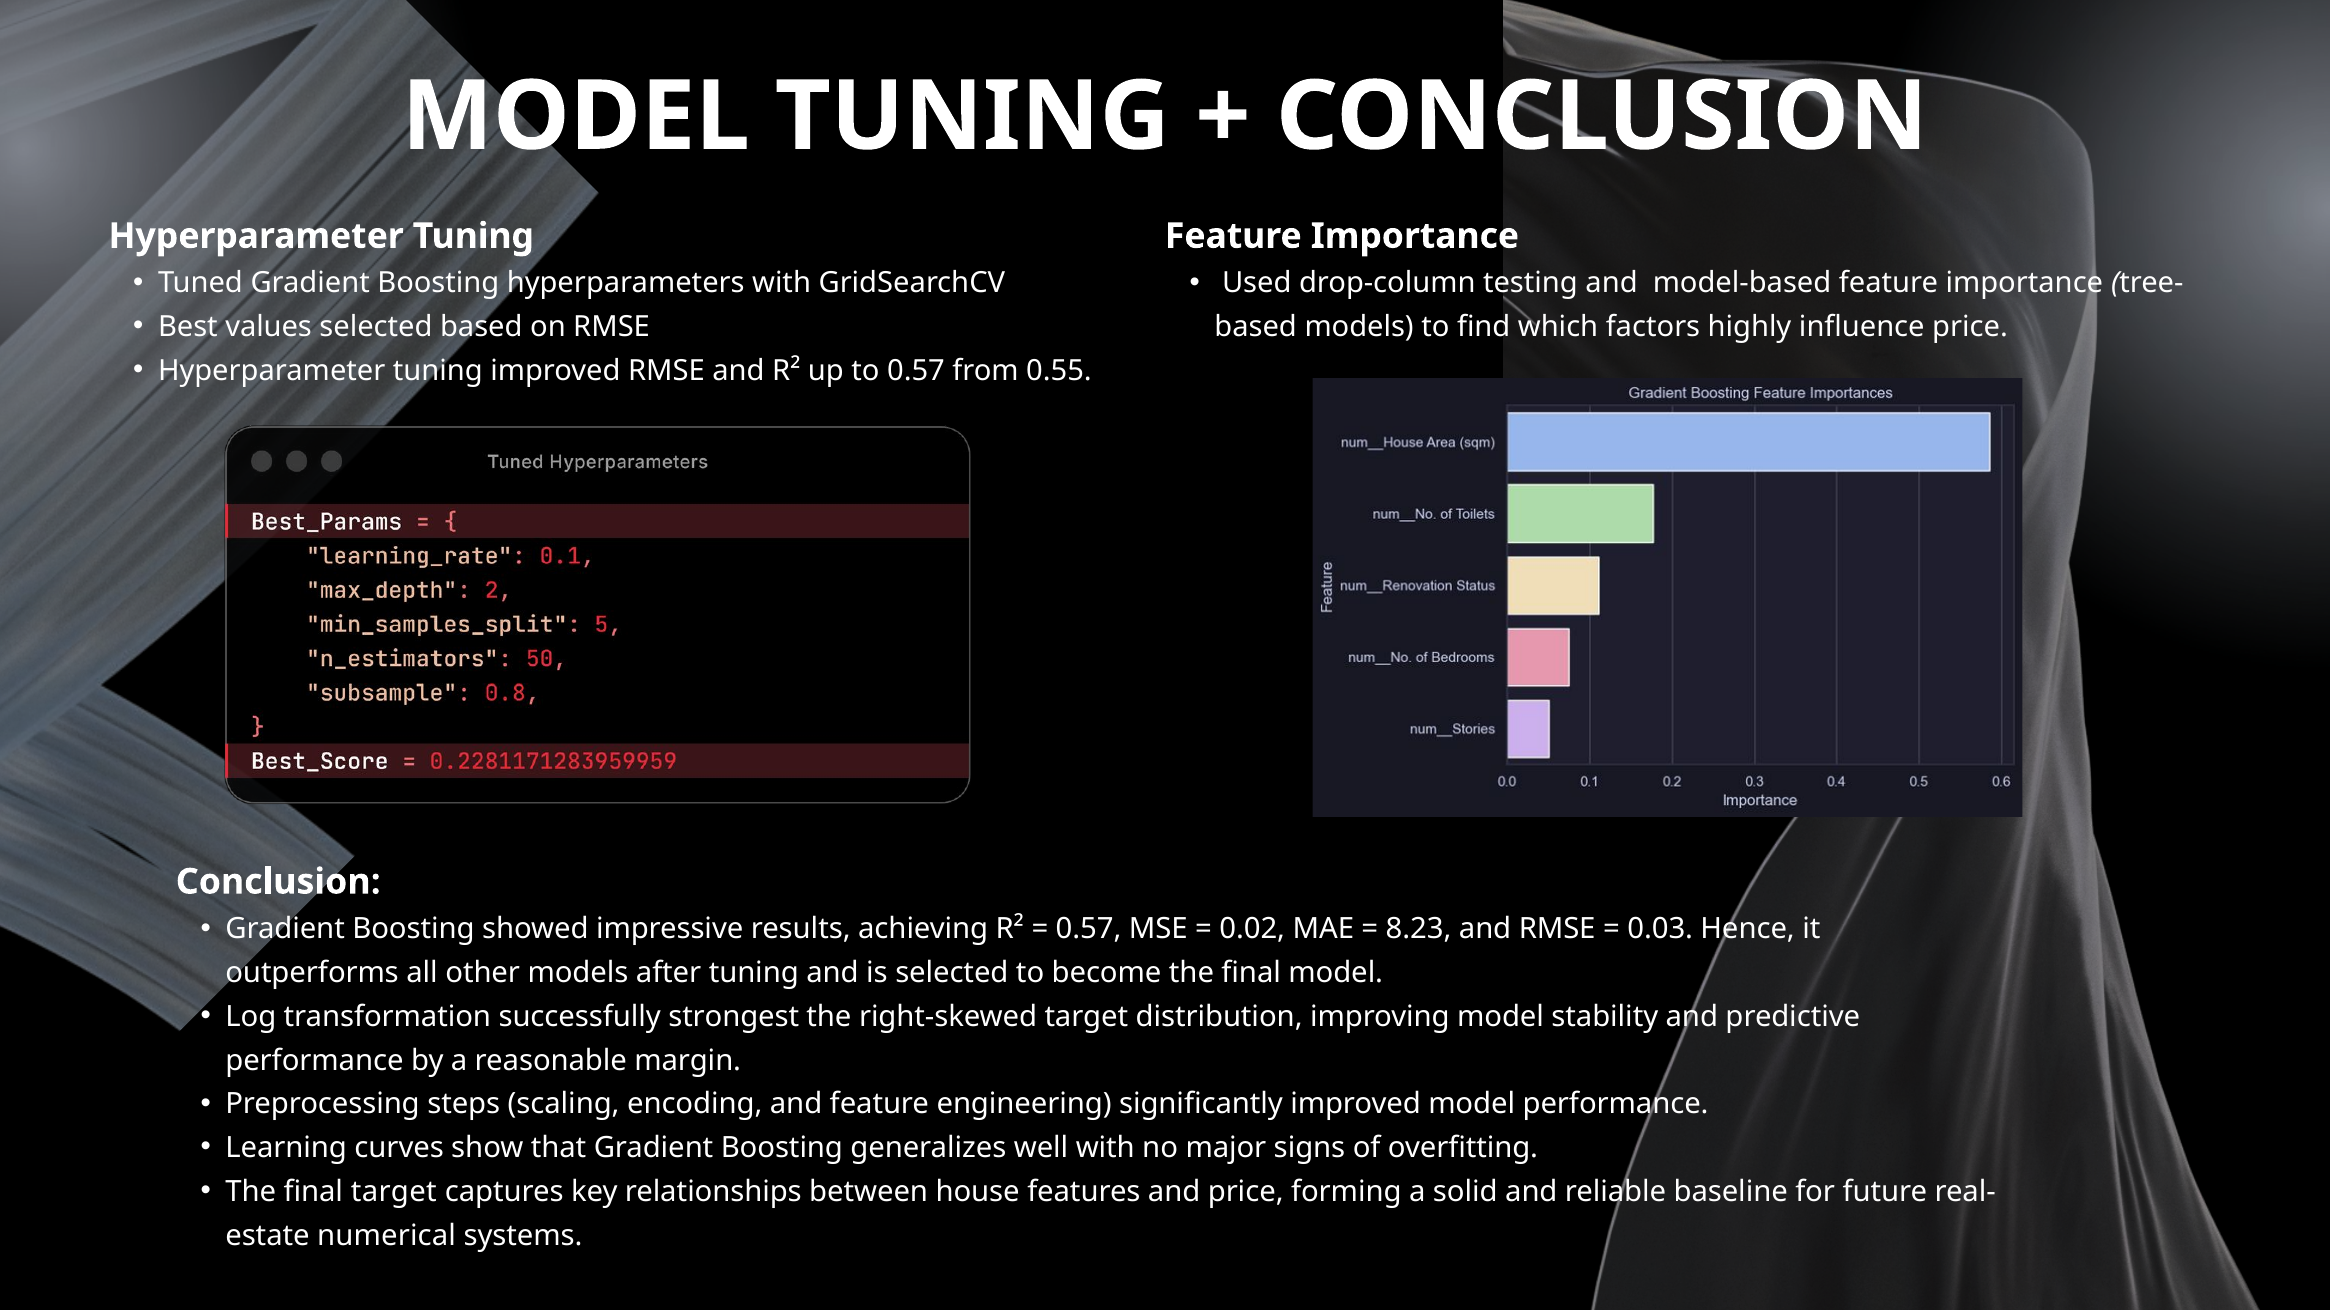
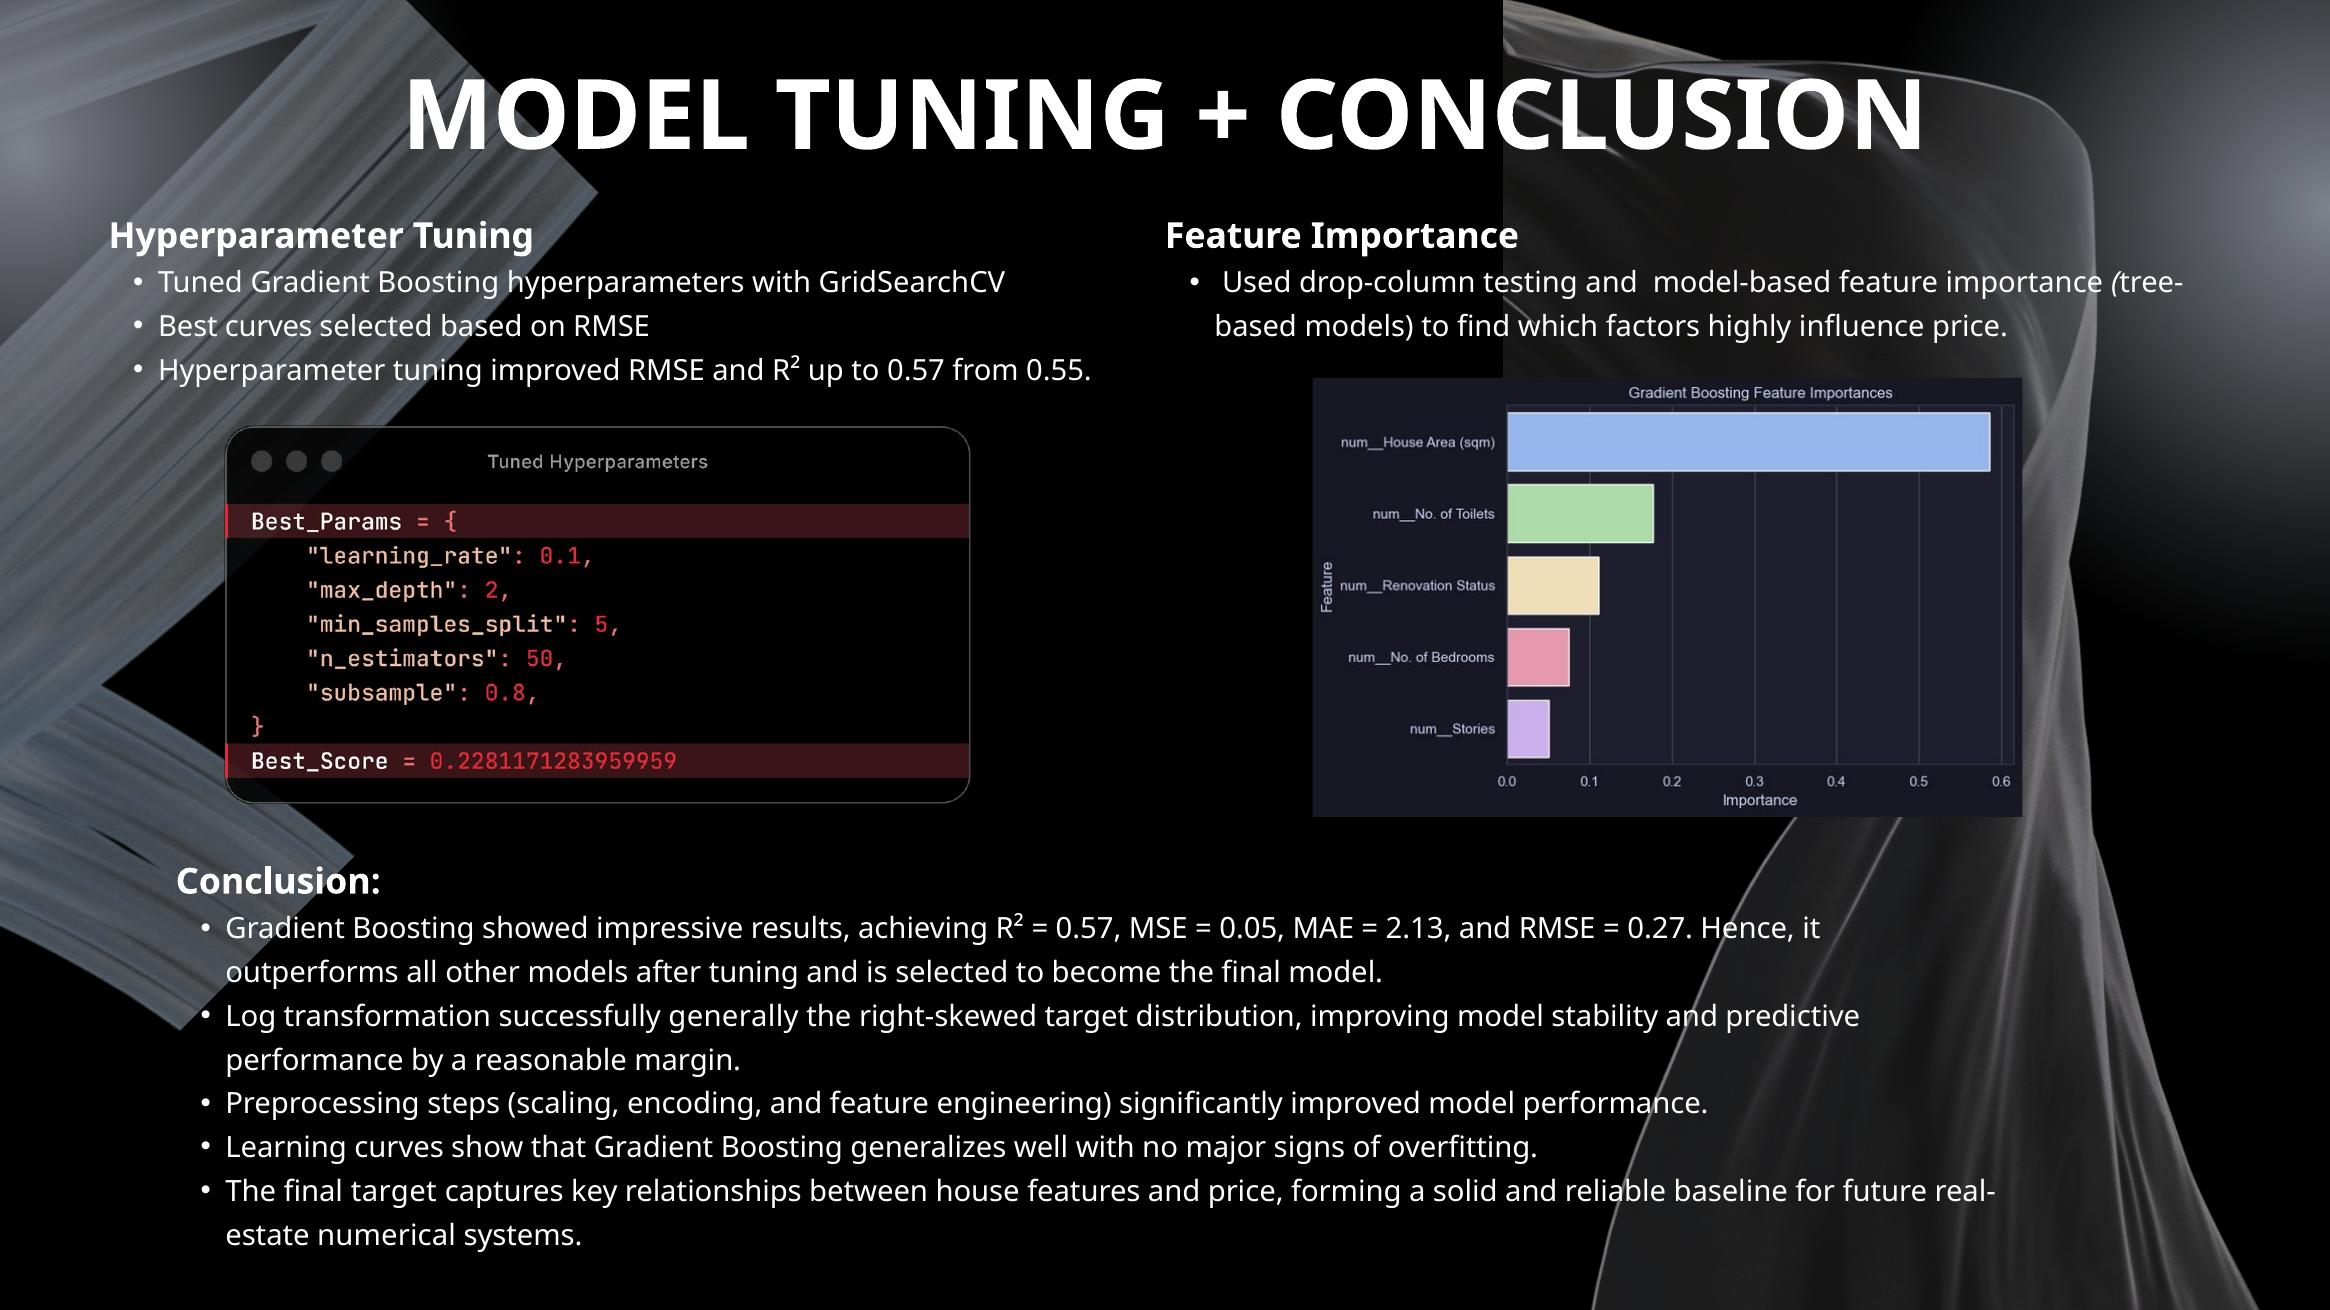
Best values: values -> curves (269, 327)
0.02: 0.02 -> 0.05 (1252, 929)
8.23: 8.23 -> 2.13 (1419, 929)
0.03: 0.03 -> 0.27 (1660, 929)
strongest: strongest -> generally (734, 1017)
